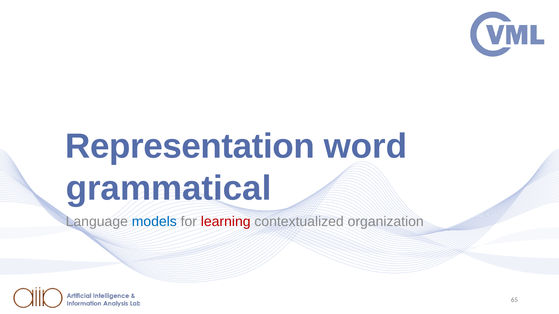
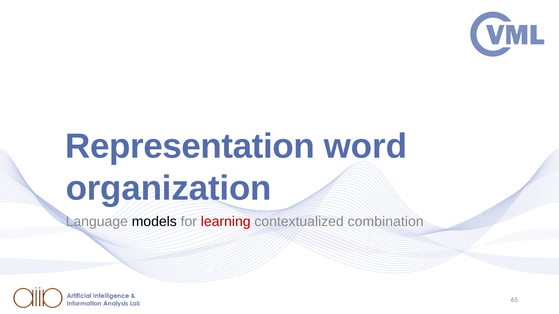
grammatical: grammatical -> organization (169, 189)
models colour: blue -> black (154, 222)
organization: organization -> combination (386, 222)
